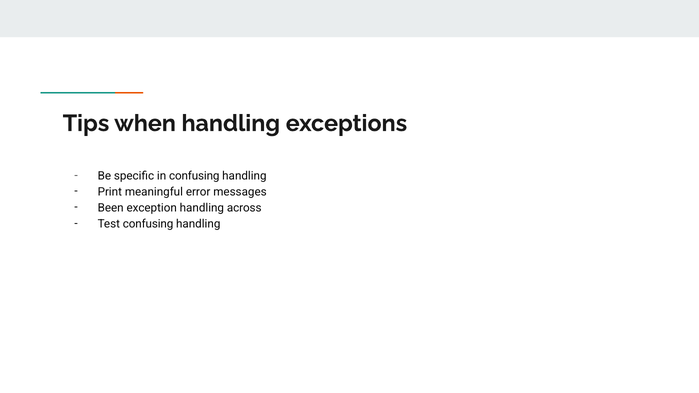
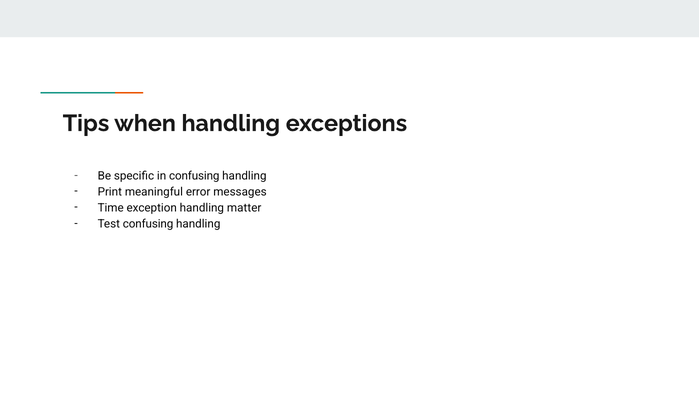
Been: Been -> Time (111, 208)
across: across -> matter (244, 208)
